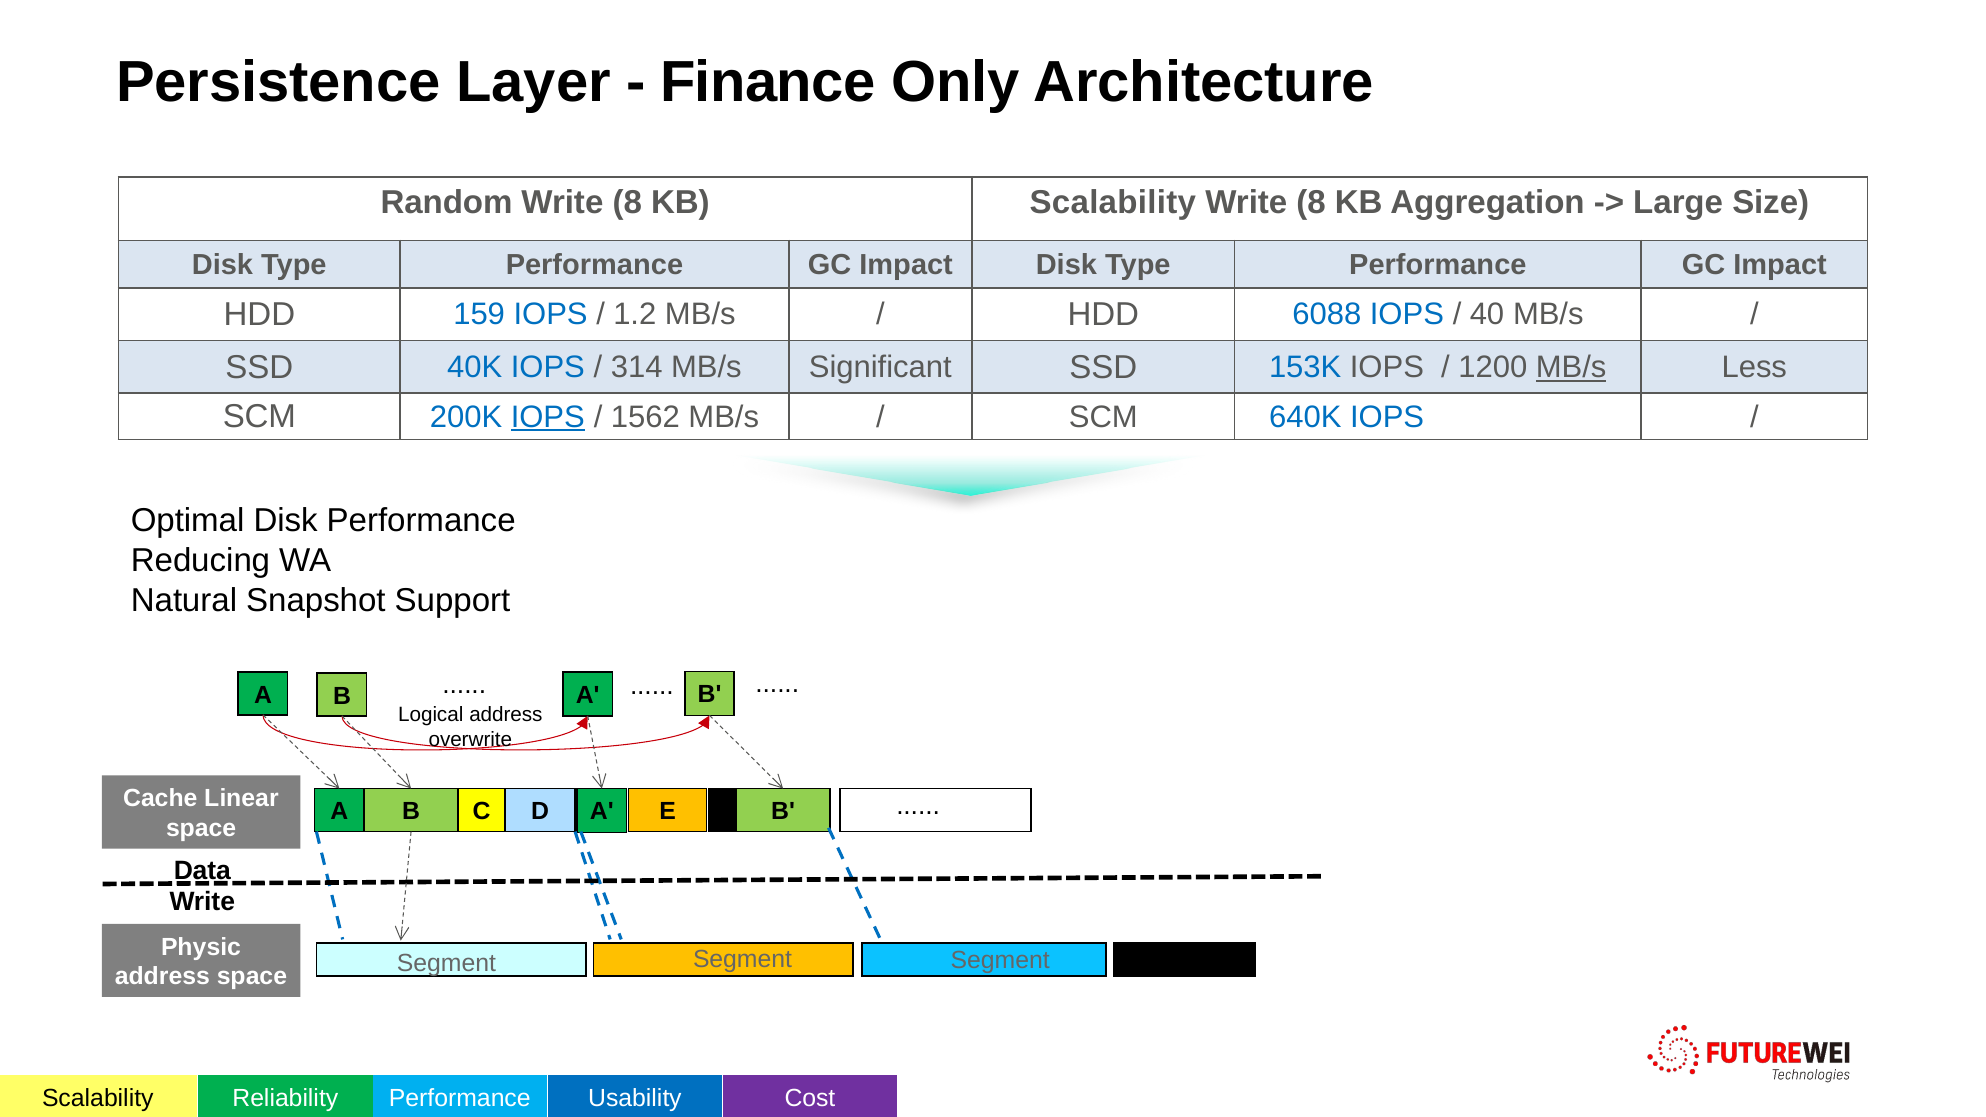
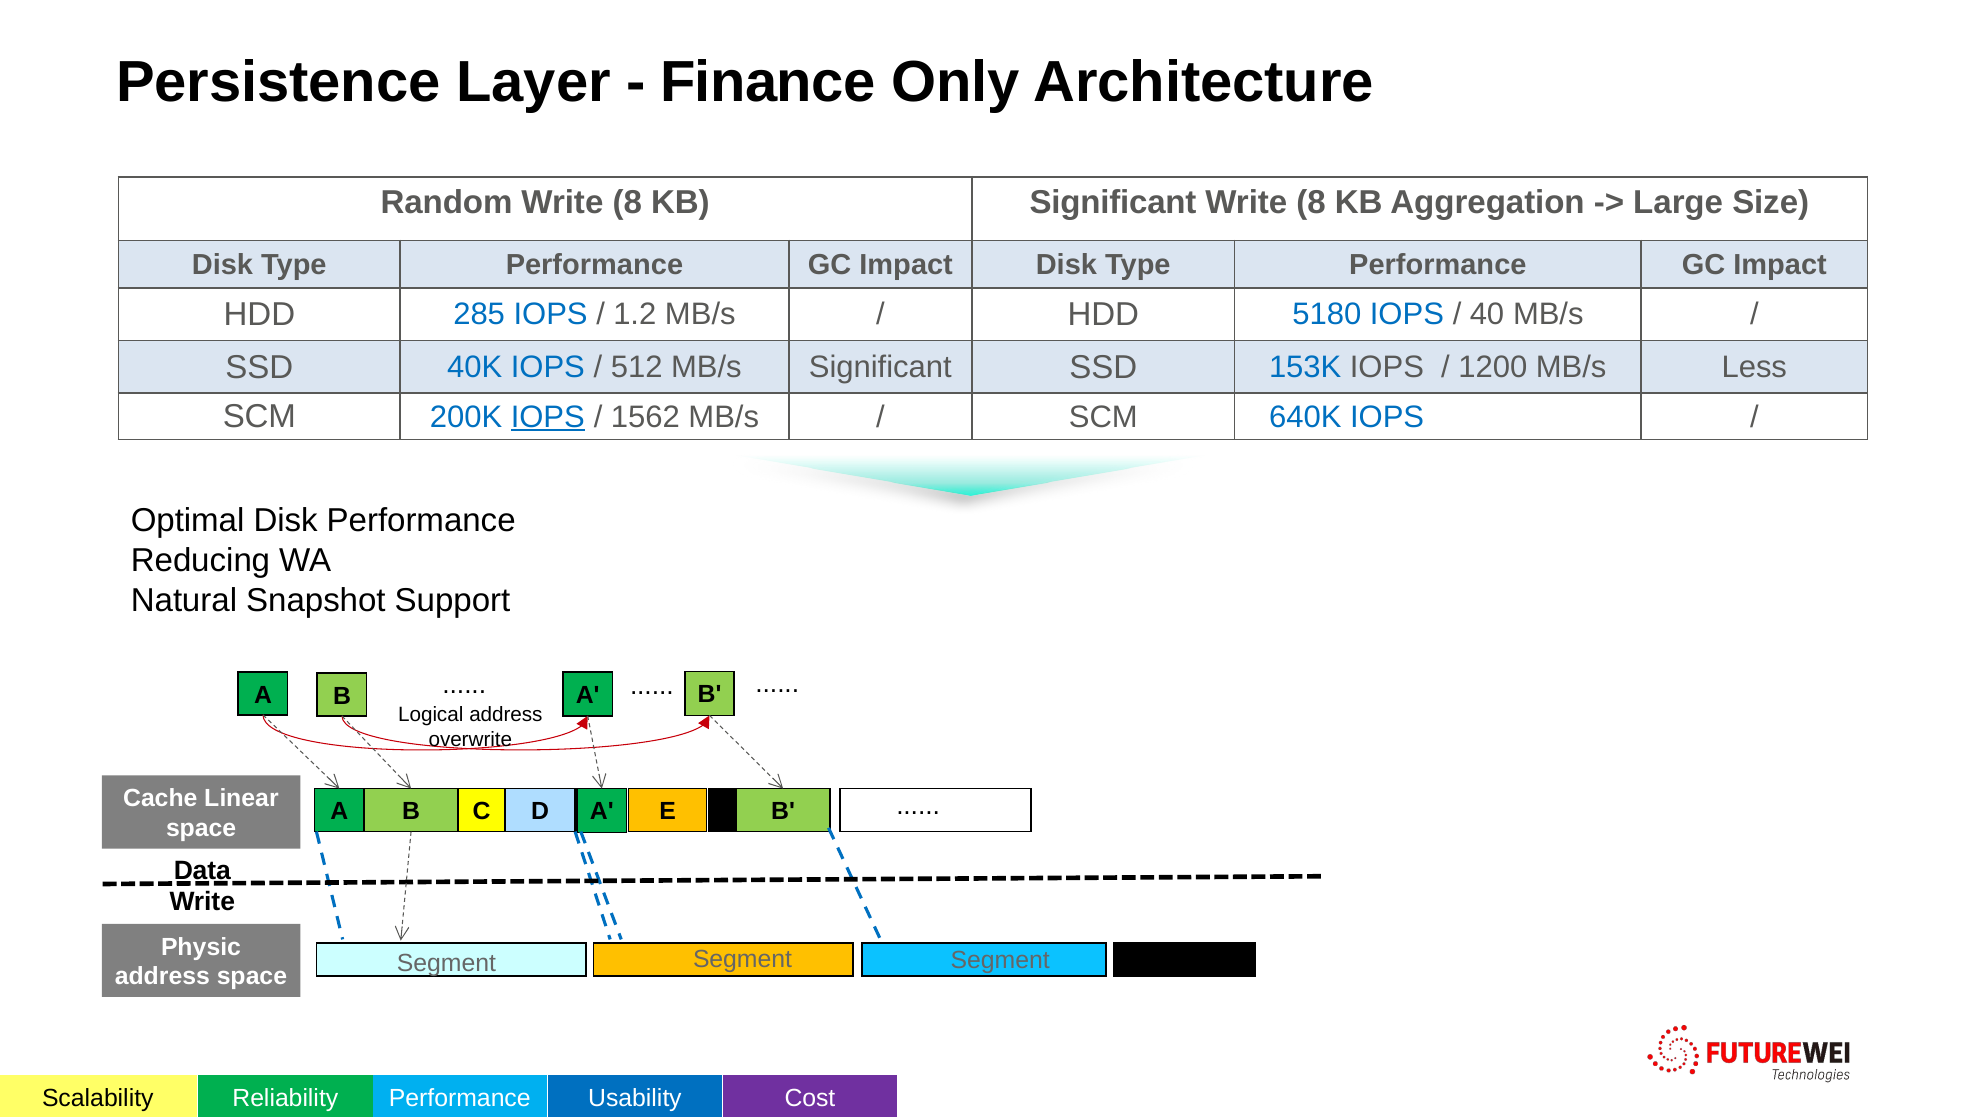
KB Scalability: Scalability -> Significant (1113, 203)
159: 159 -> 285 (479, 315)
6088: 6088 -> 5180 (1327, 315)
314: 314 -> 512 (637, 367)
MB/s underline: present -> none (1571, 367)
